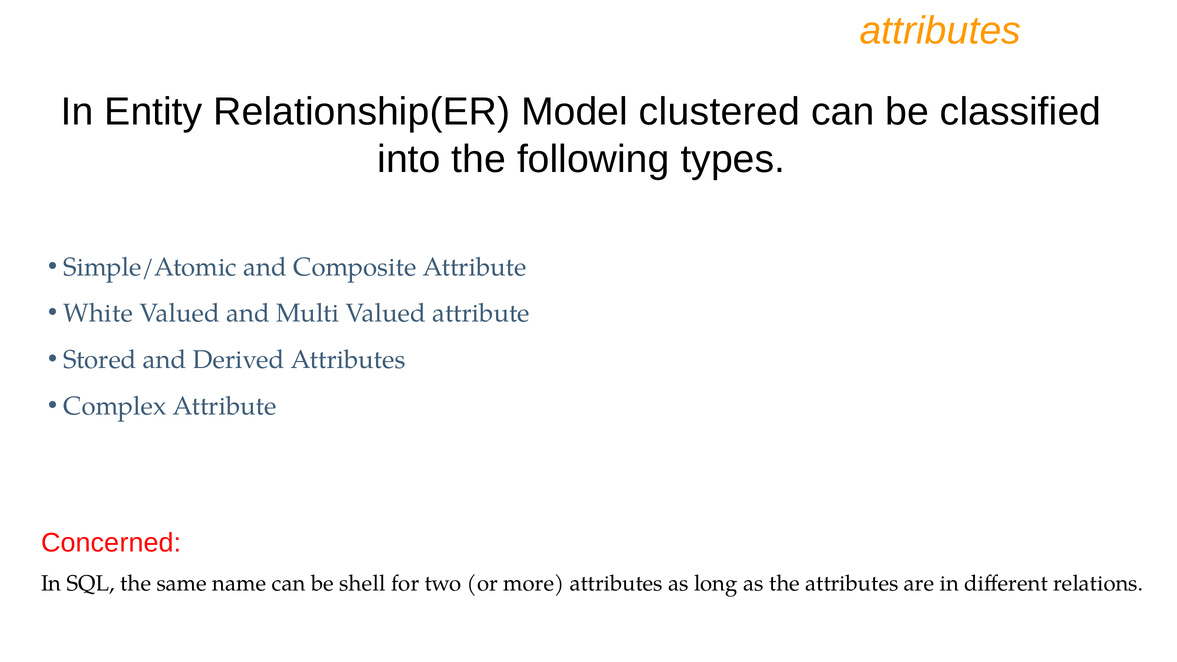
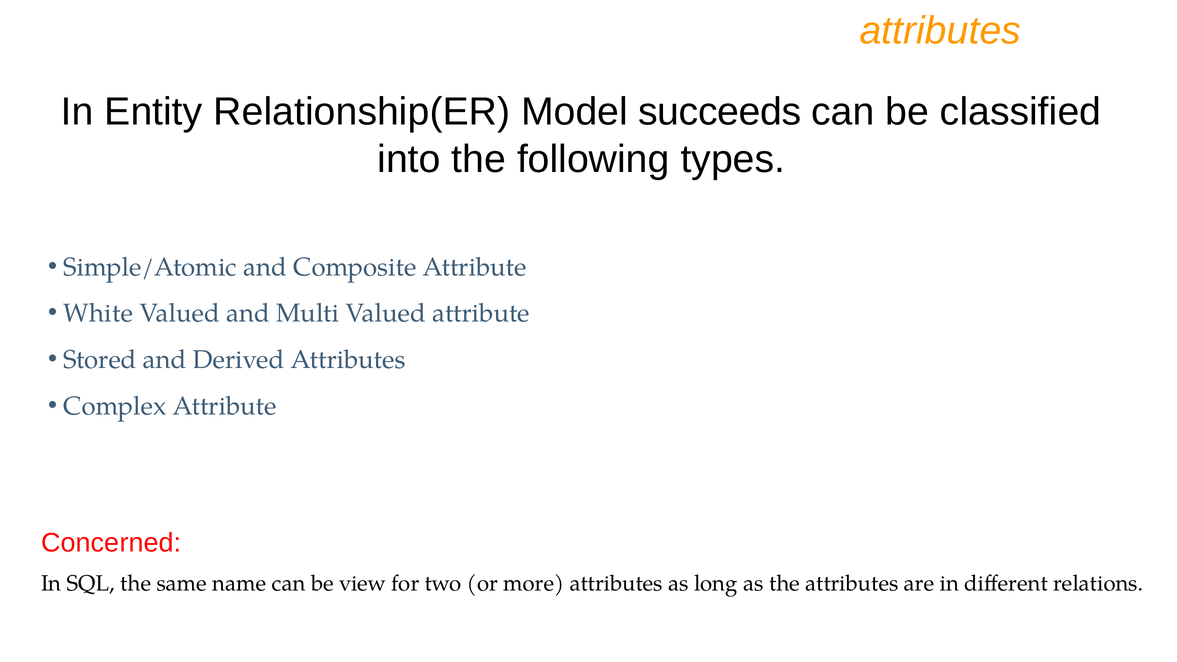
clustered: clustered -> succeeds (720, 112)
shell: shell -> view (363, 584)
